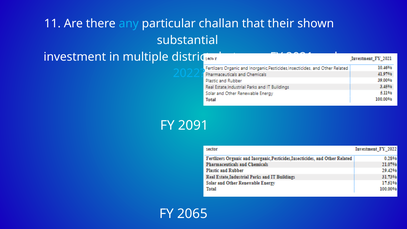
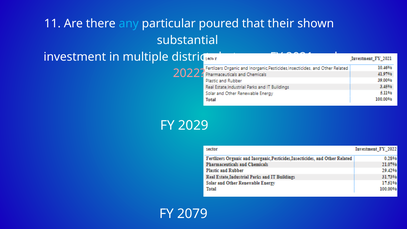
challan: challan -> poured (219, 24)
2022 colour: light blue -> pink (189, 73)
2091: 2091 -> 2029 (193, 125)
2065: 2065 -> 2079 (192, 214)
